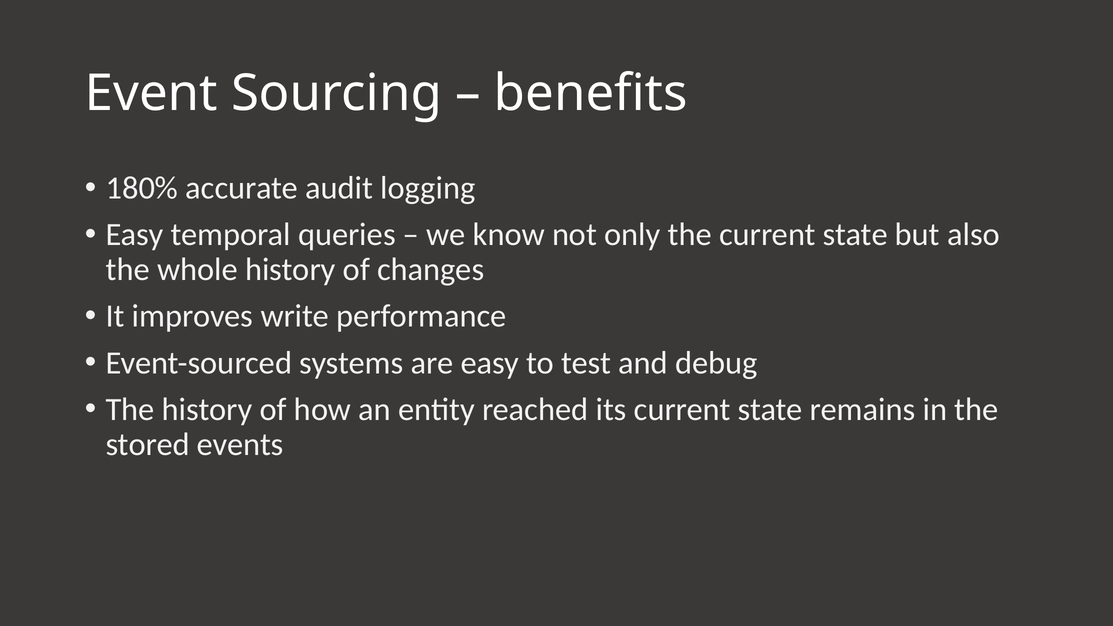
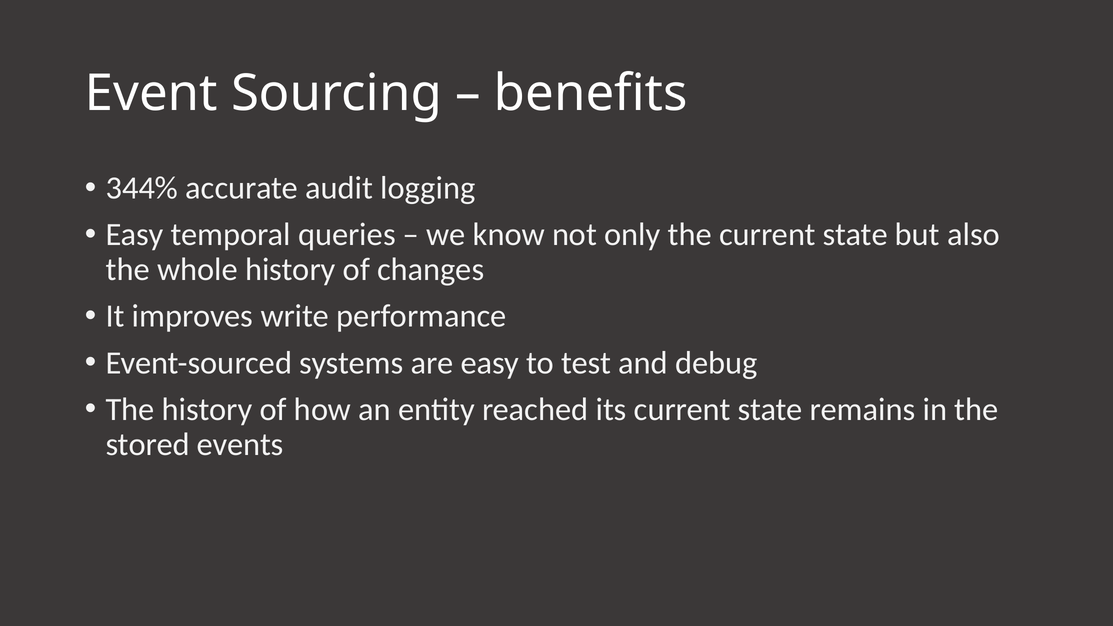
180%: 180% -> 344% (142, 188)
